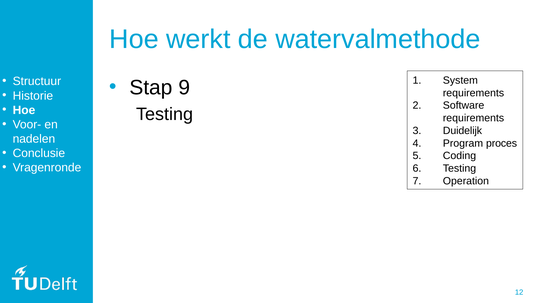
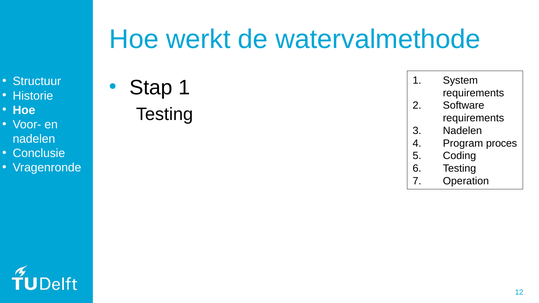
Stap 9: 9 -> 1 (184, 87)
Duidelijk: Duidelijk -> Nadelen (462, 131)
